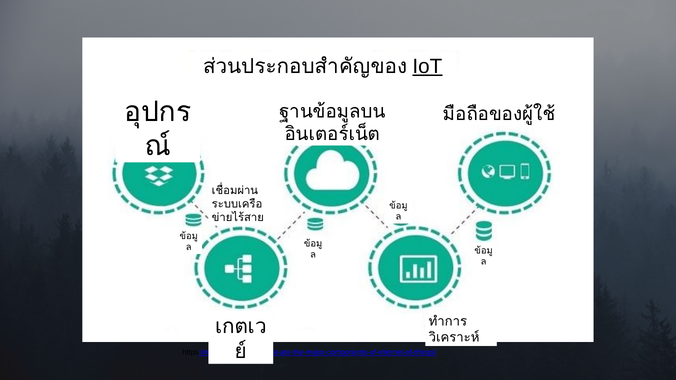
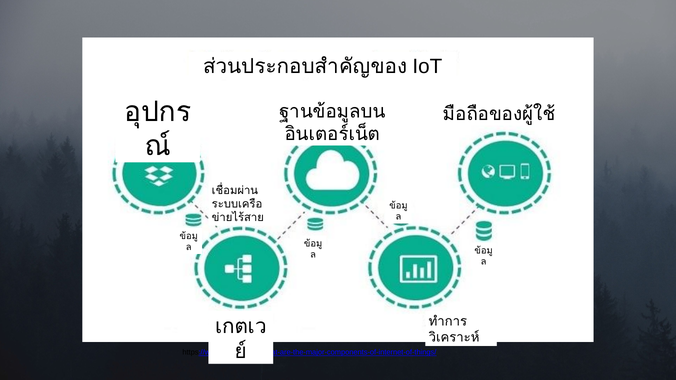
IoT underline: present -> none (427, 66)
